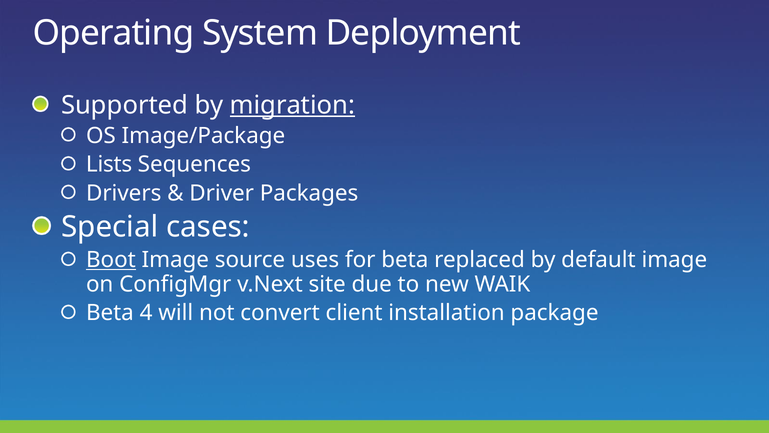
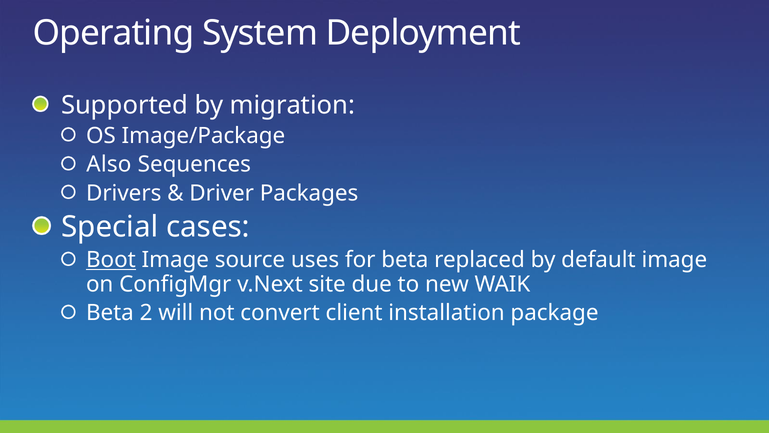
migration underline: present -> none (292, 105)
Lists: Lists -> Also (109, 164)
4: 4 -> 2 (146, 313)
